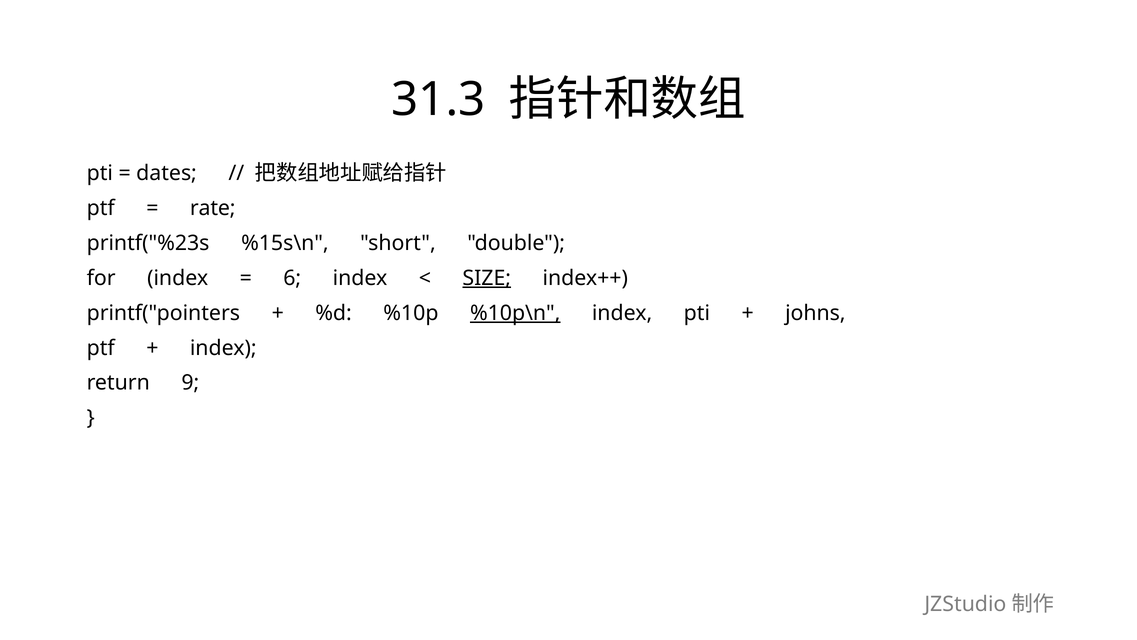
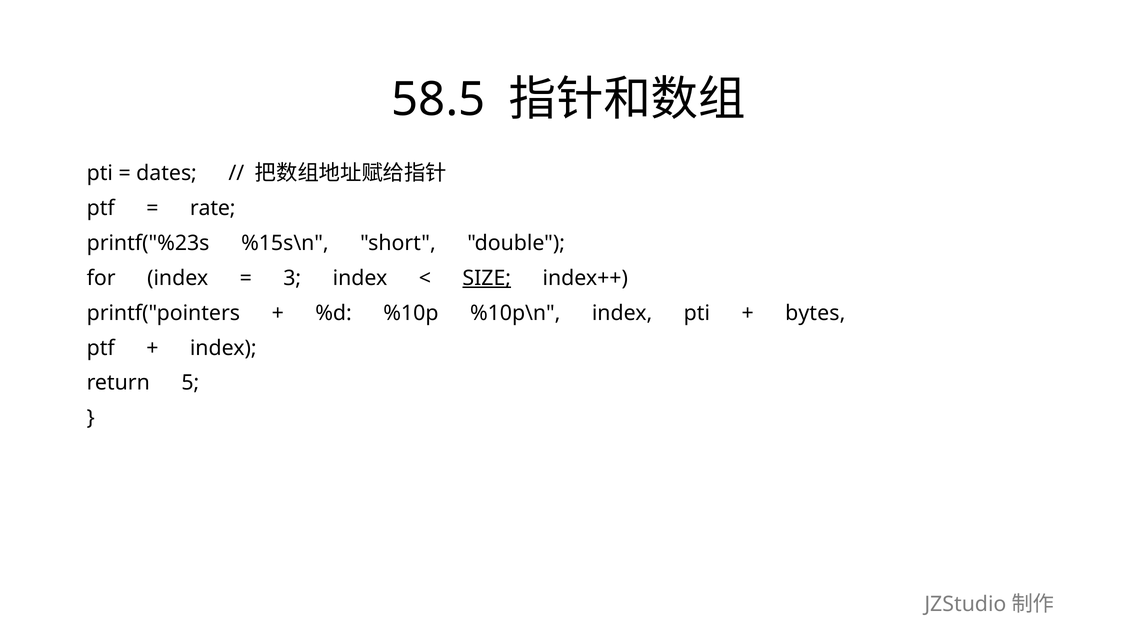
31.3: 31.3 -> 58.5 (438, 99)
6: 6 -> 3 (292, 278)
%10p\n underline: present -> none (515, 313)
johns: johns -> bytes (815, 313)
9: 9 -> 5 (190, 383)
